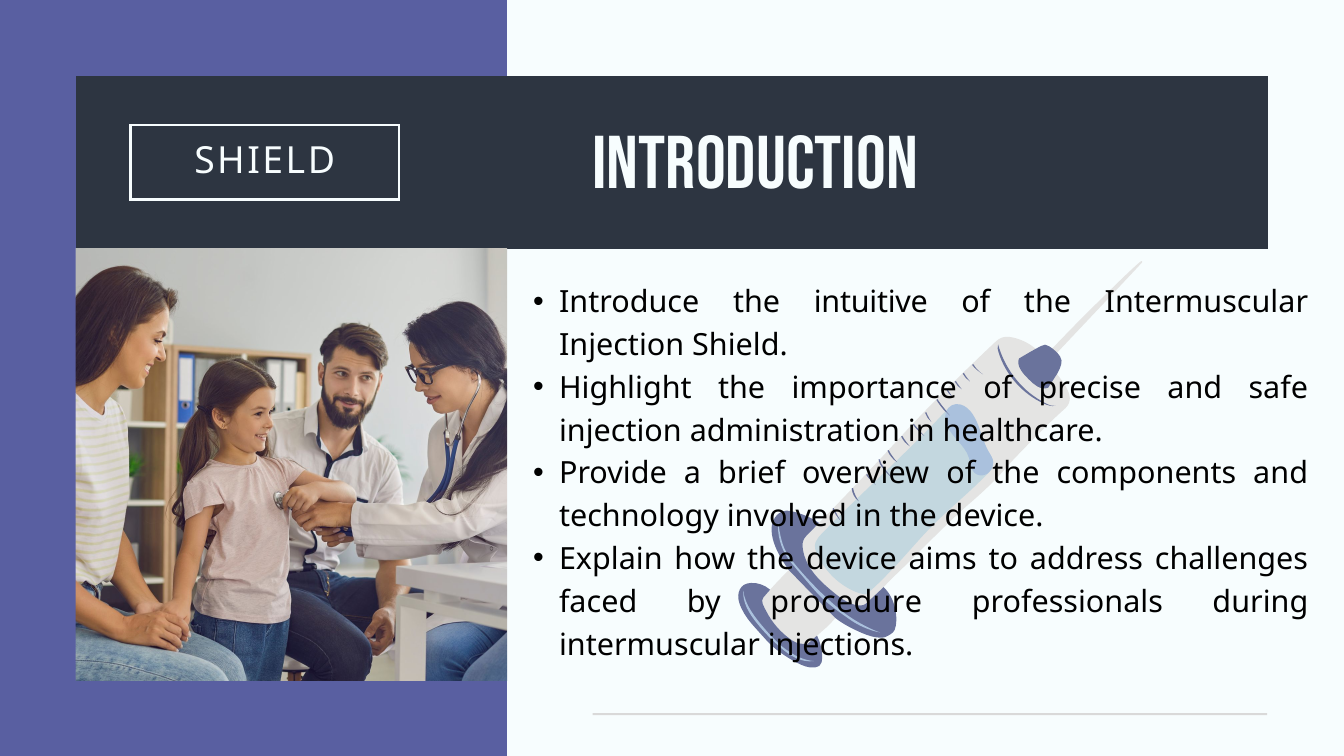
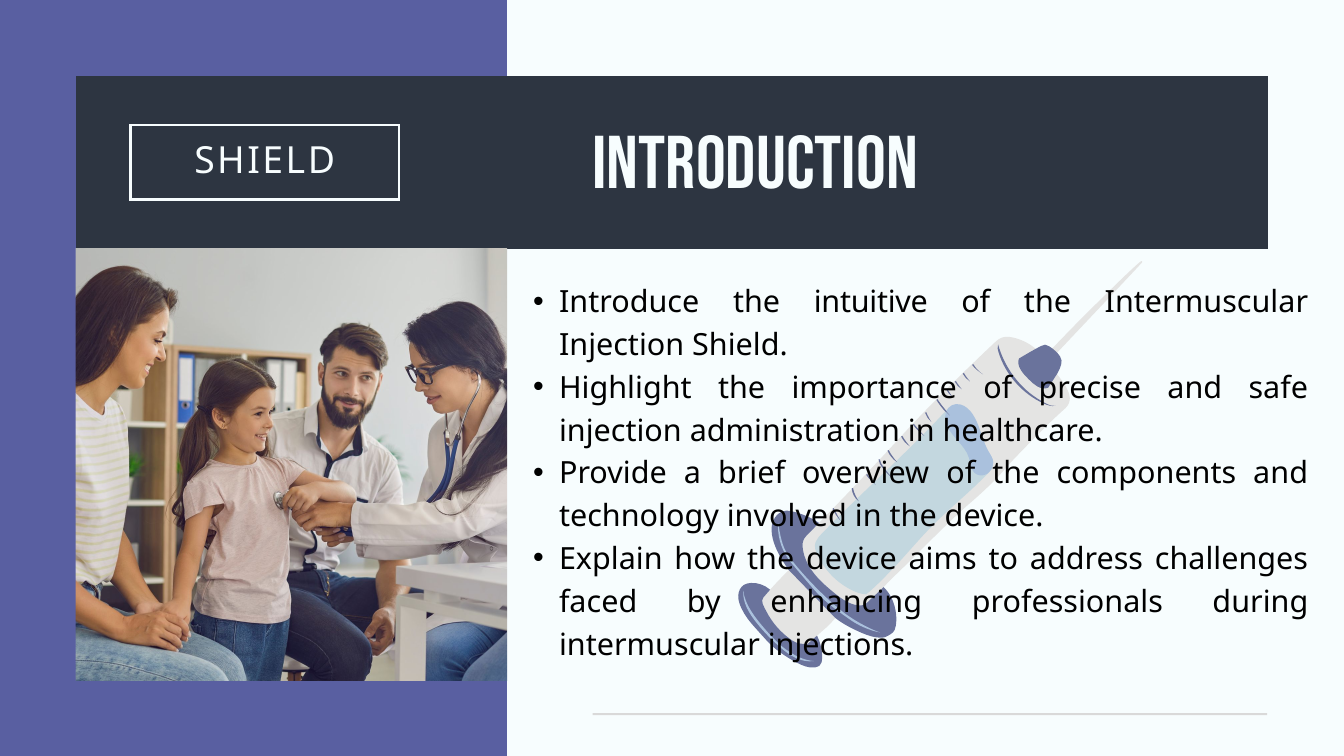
procedure: procedure -> enhancing (846, 602)
